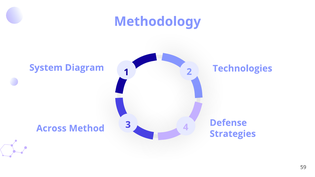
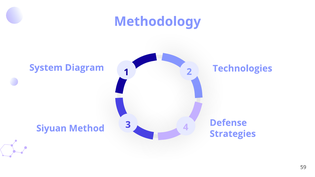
Across: Across -> Siyuan (51, 129)
